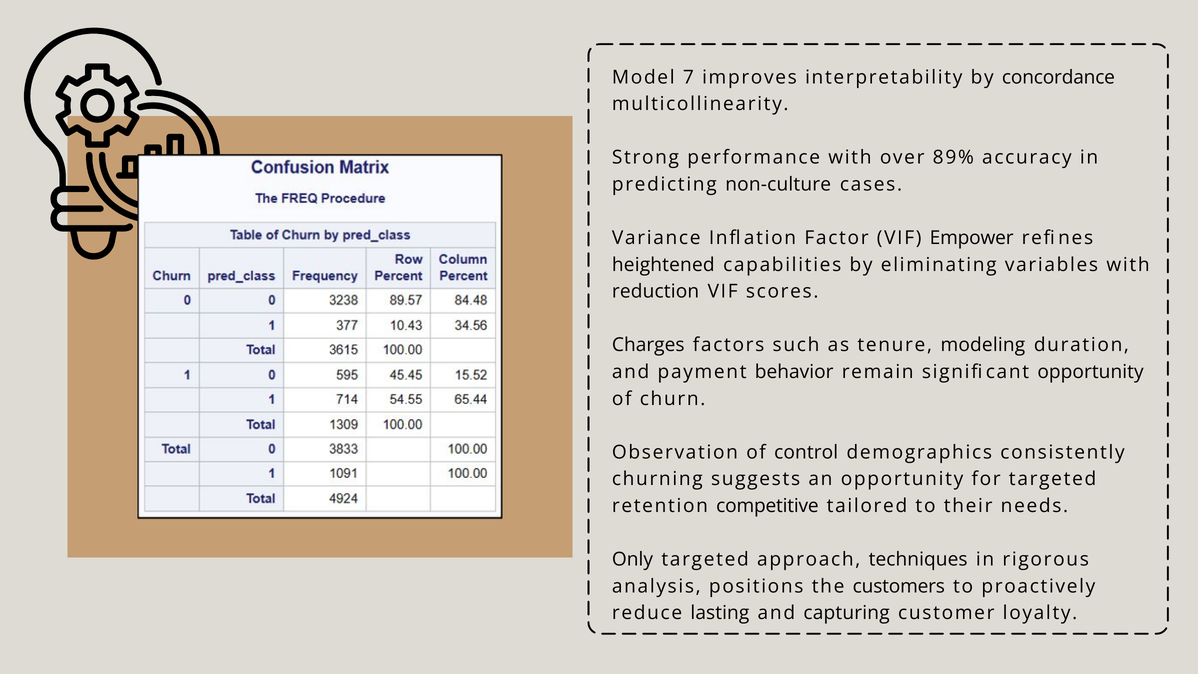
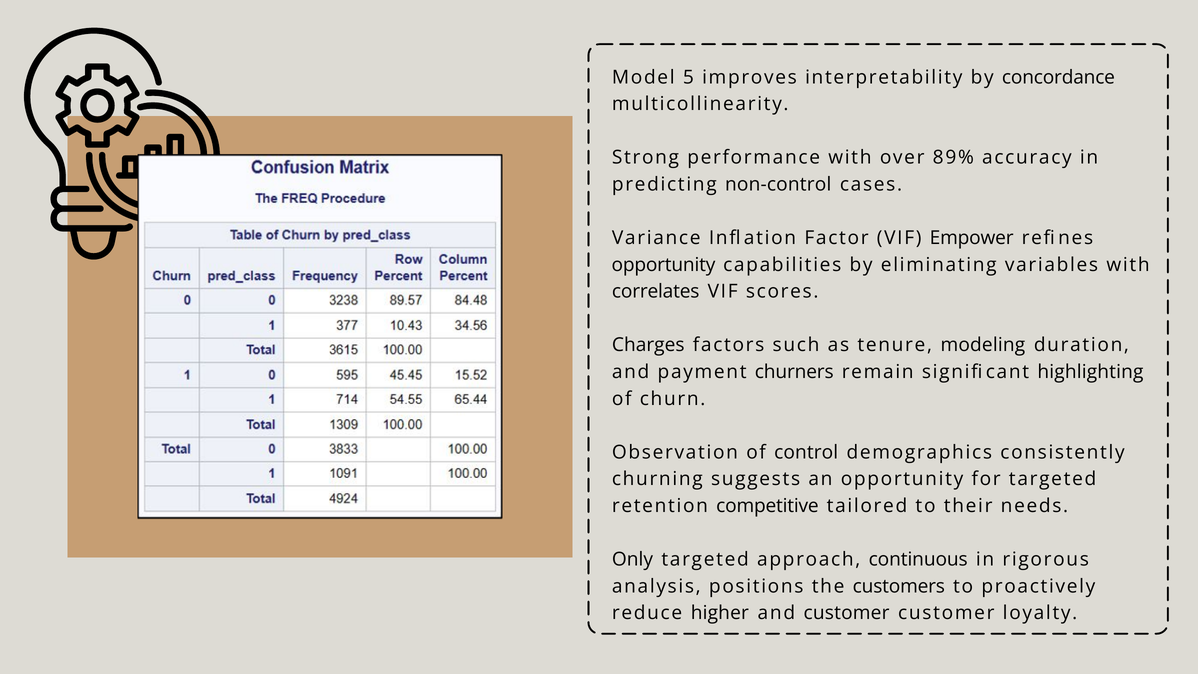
7: 7 -> 5 (688, 77)
non-culture: non-culture -> non-control (778, 184)
heightened: heightened -> opportunity (663, 265)
reduction: reduction -> correlates (656, 292)
behavior: behavior -> churners (794, 372)
significant opportunity: opportunity -> highlighting (1090, 372)
techniques: techniques -> continuous (918, 559)
lasting: lasting -> higher (720, 613)
and capturing: capturing -> customer (847, 613)
